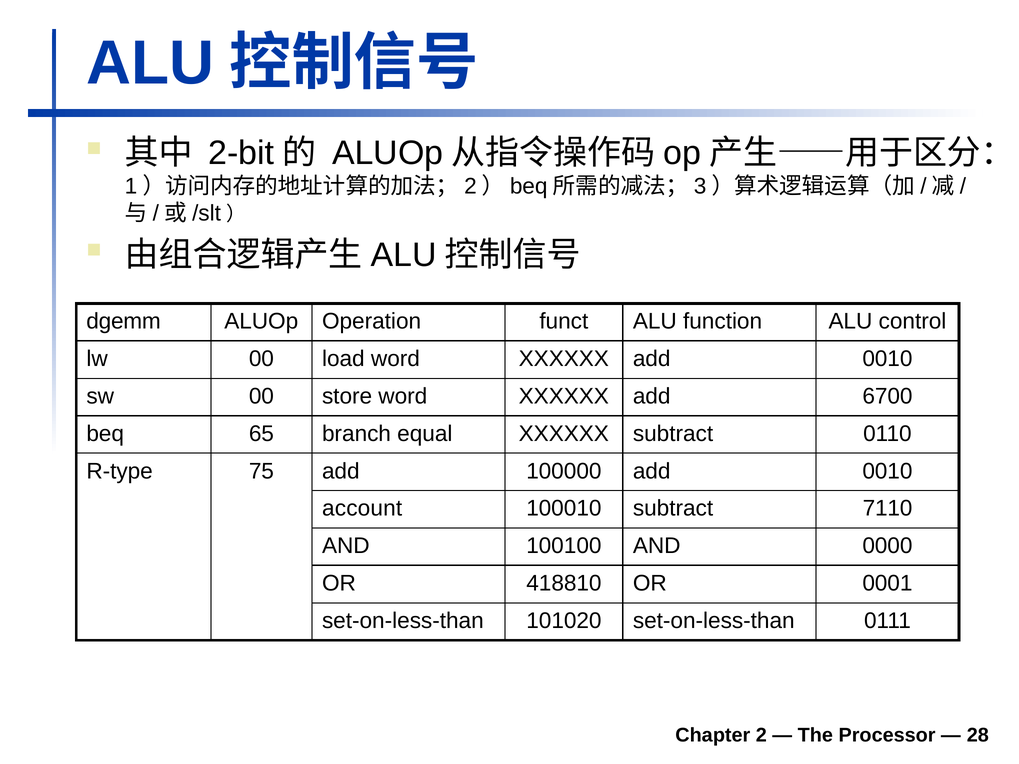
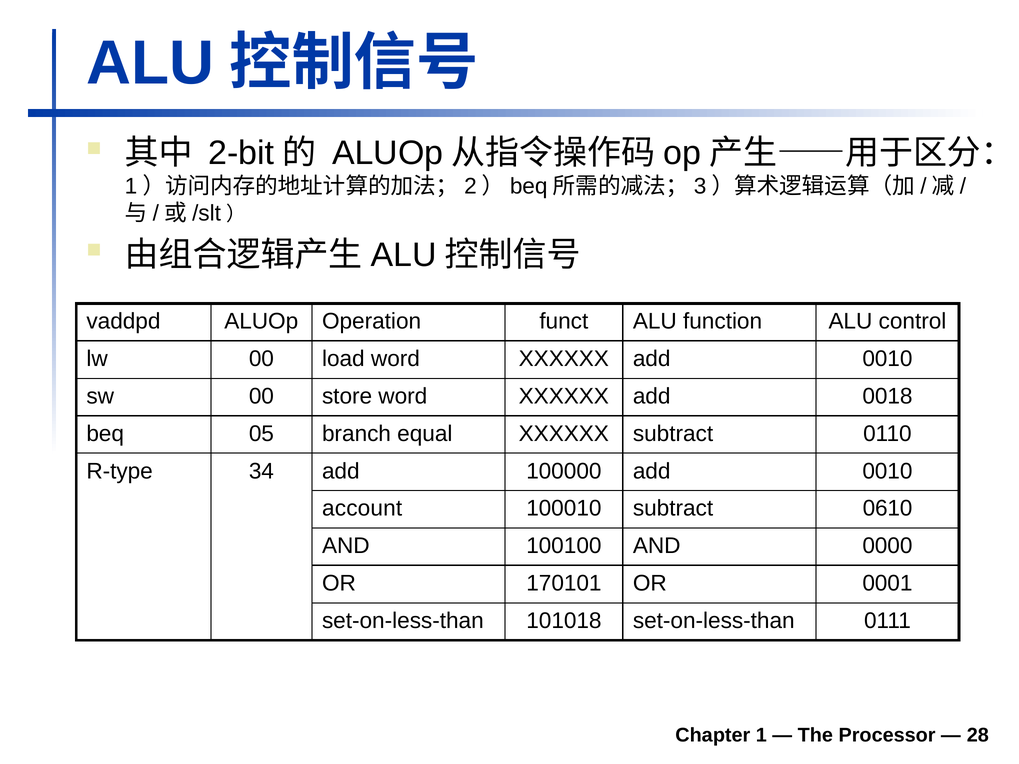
dgemm: dgemm -> vaddpd (123, 322)
6700: 6700 -> 0018 (887, 397)
65: 65 -> 05 (261, 434)
75: 75 -> 34 (261, 471)
7110: 7110 -> 0610 (888, 509)
418810: 418810 -> 170101 (564, 583)
101020: 101020 -> 101018 (564, 621)
2: 2 -> 1 (761, 736)
